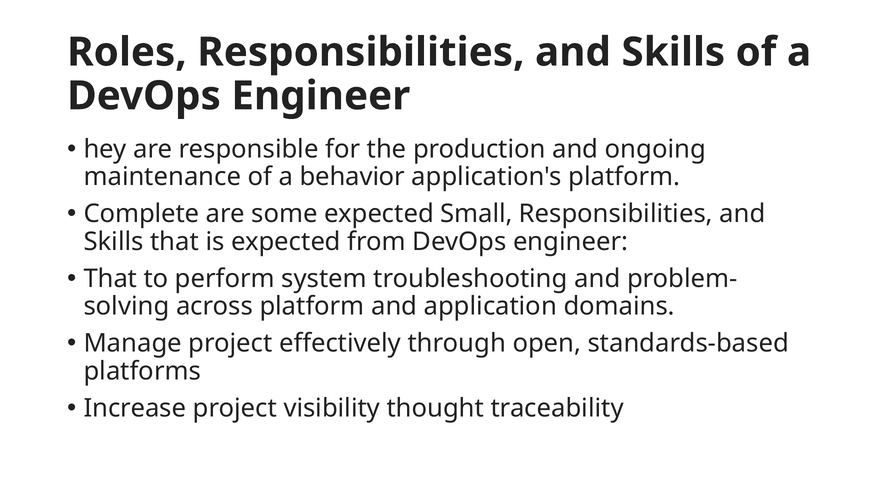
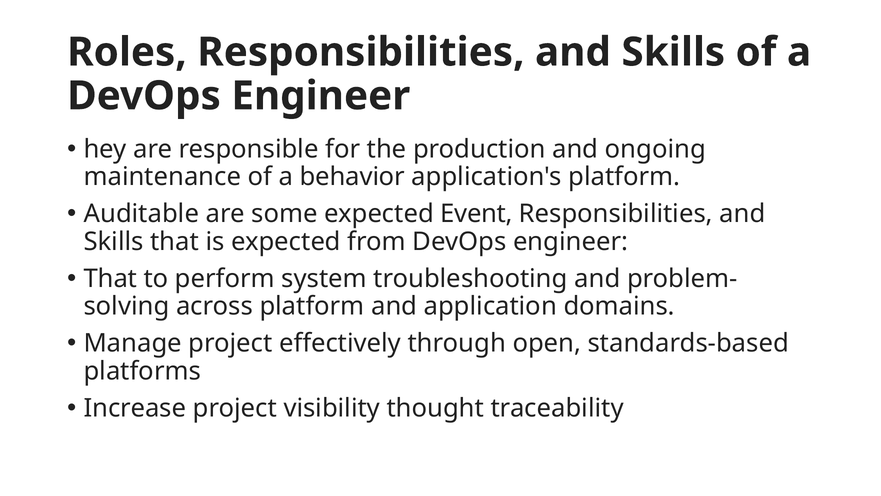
Complete: Complete -> Auditable (141, 214)
Small: Small -> Event (477, 214)
